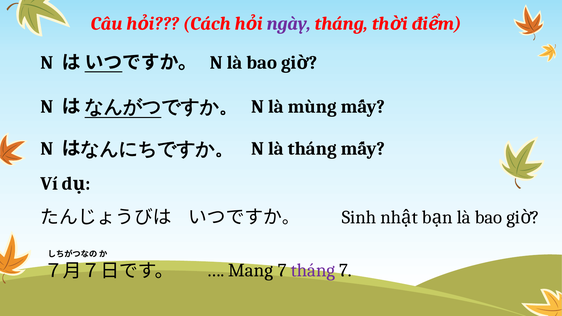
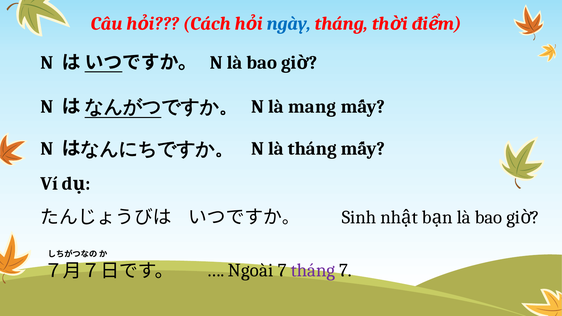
ngày colour: purple -> blue (289, 24)
mùng: mùng -> mang (312, 107)
Mang: Mang -> Ngoài (251, 270)
